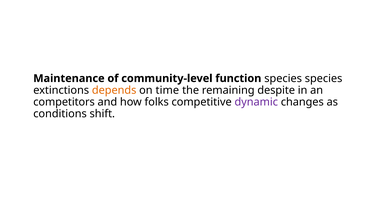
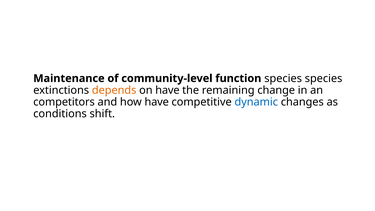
on time: time -> have (167, 90)
despite: despite -> change (276, 90)
how folks: folks -> have (157, 102)
dynamic colour: purple -> blue (256, 102)
